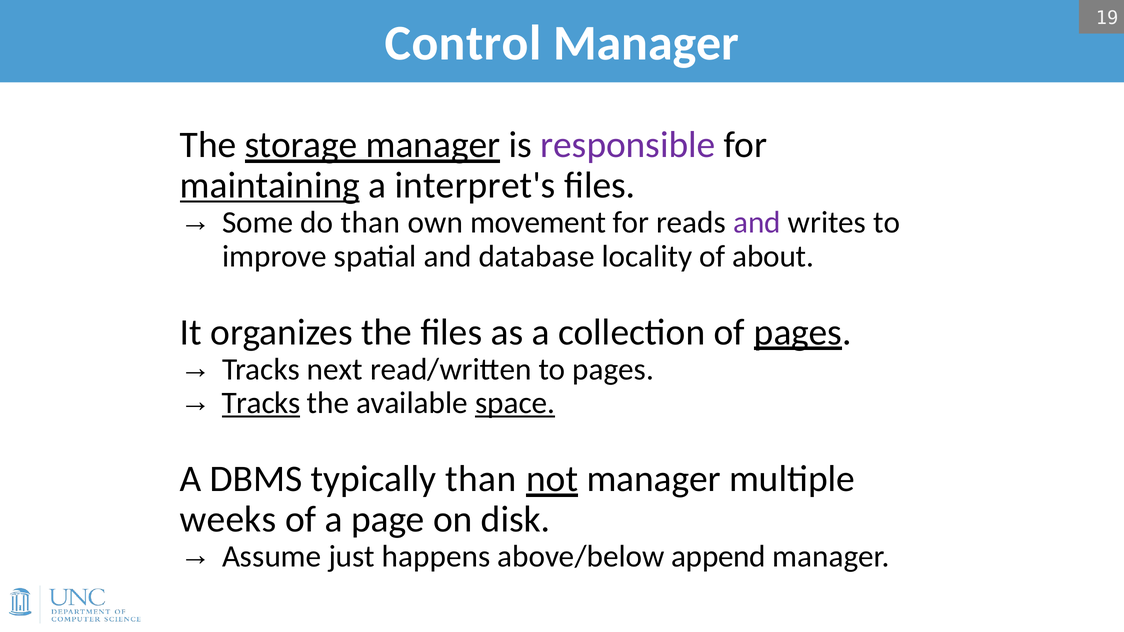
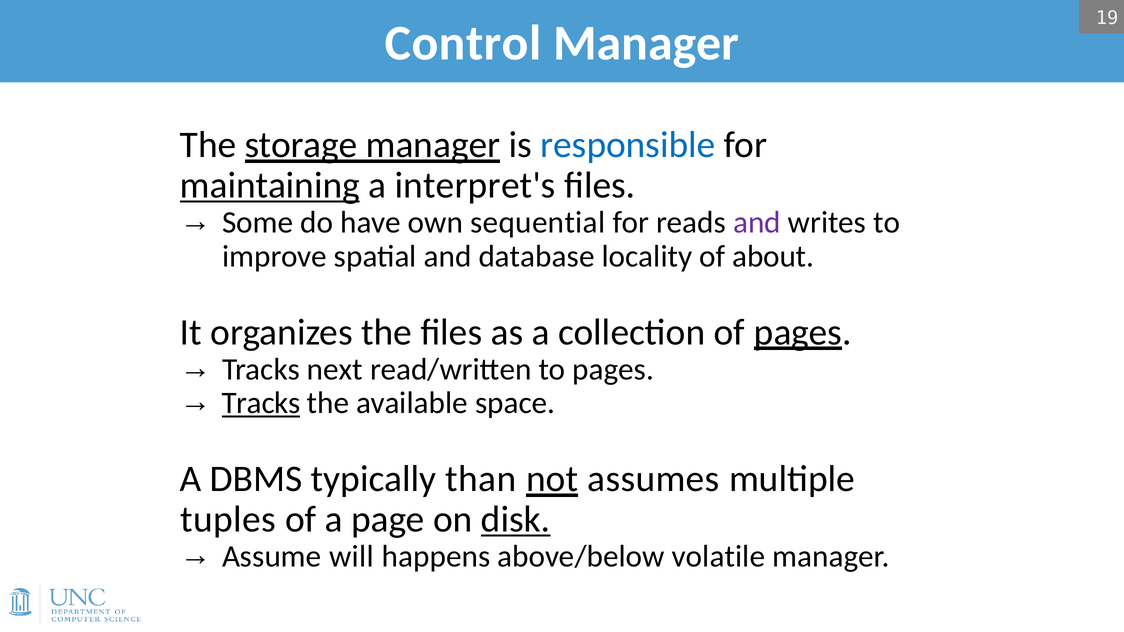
responsible colour: purple -> blue (628, 145)
do than: than -> have (371, 223)
movement: movement -> sequential (538, 223)
space underline: present -> none (515, 403)
not manager: manager -> assumes (653, 479)
weeks: weeks -> tuples (228, 520)
disk underline: none -> present (516, 520)
just: just -> will (352, 557)
append: append -> volatile (718, 557)
